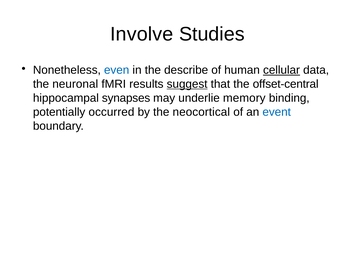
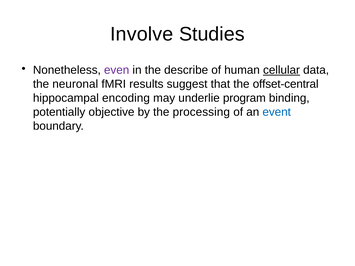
even colour: blue -> purple (117, 70)
suggest underline: present -> none (187, 84)
synapses: synapses -> encoding (126, 98)
memory: memory -> program (244, 98)
occurred: occurred -> objective (111, 112)
neocortical: neocortical -> processing (201, 112)
